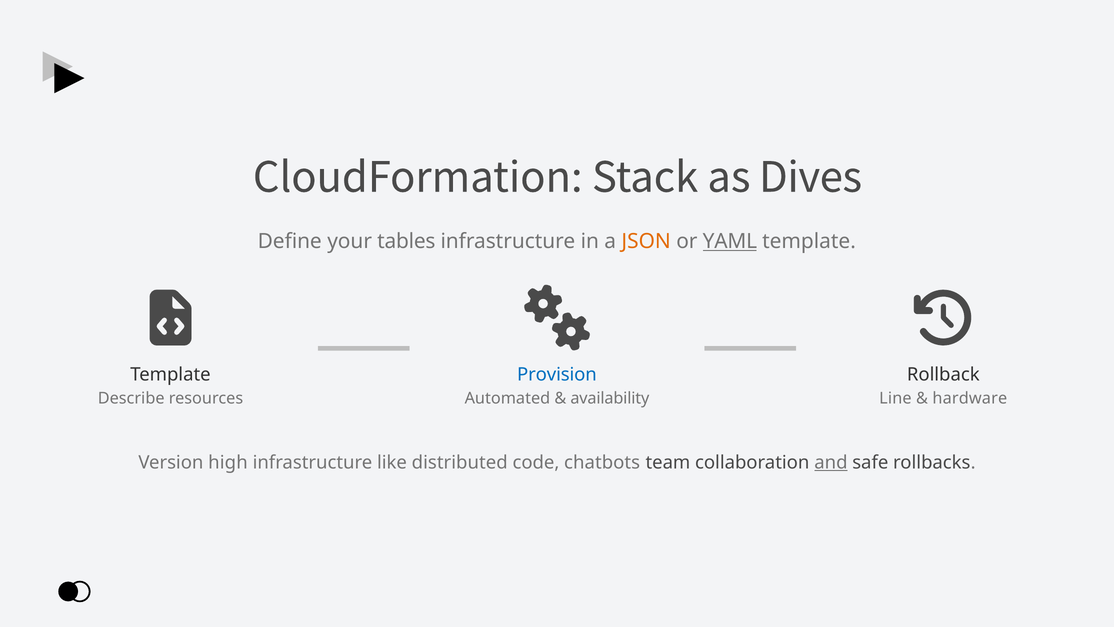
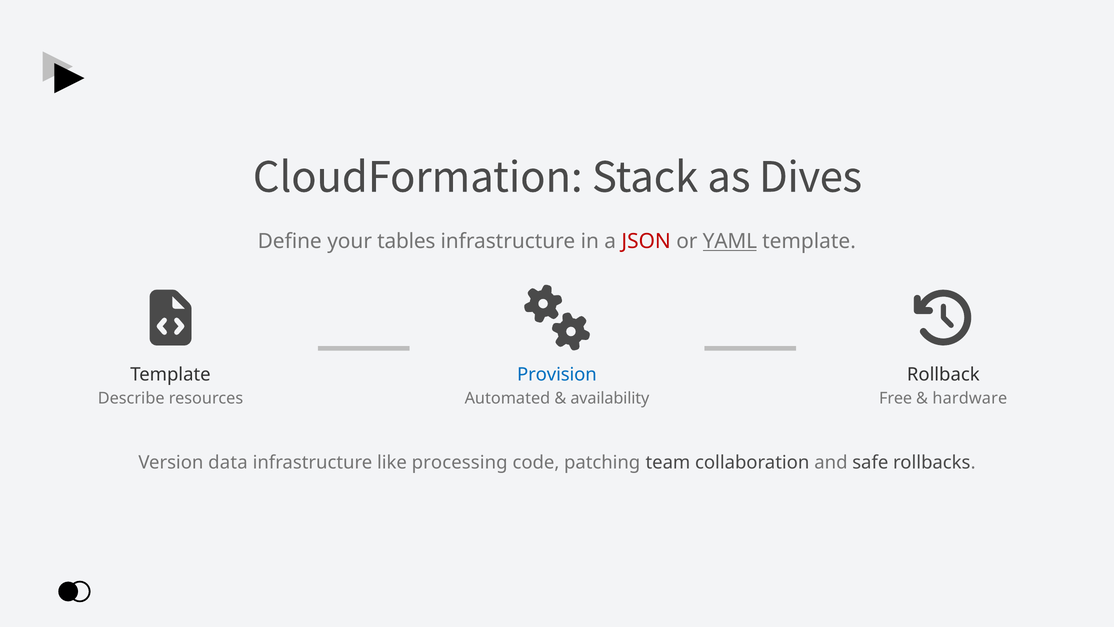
JSON colour: orange -> red (646, 241)
Line: Line -> Free (896, 398)
high: high -> data (228, 462)
distributed: distributed -> processing (460, 462)
chatbots: chatbots -> patching (602, 462)
and underline: present -> none (831, 462)
